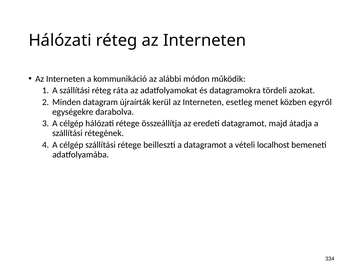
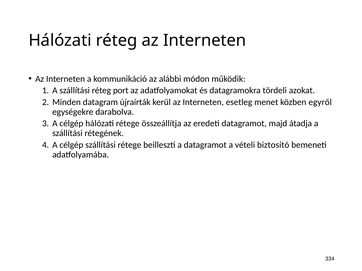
ráta: ráta -> port (121, 91)
localhost: localhost -> biztosító (273, 145)
